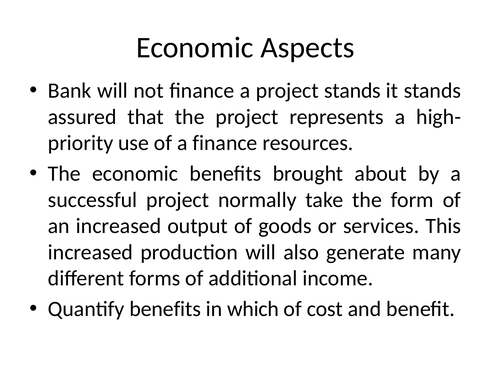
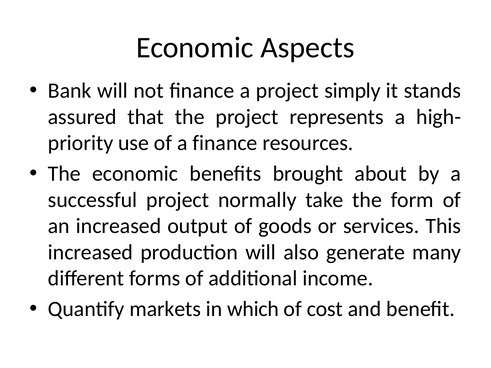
project stands: stands -> simply (352, 91)
Quantify benefits: benefits -> markets (165, 309)
